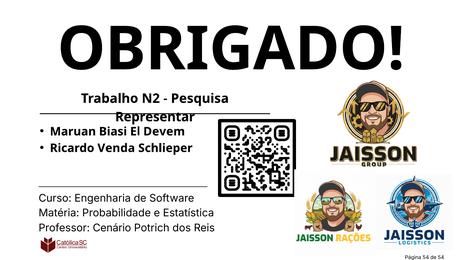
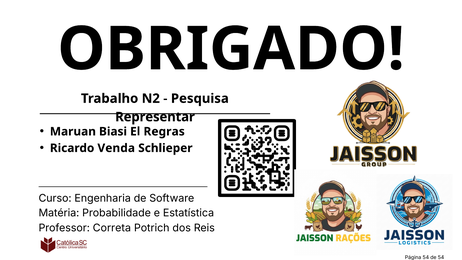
Devem: Devem -> Regras (164, 131)
Cenário: Cenário -> Correta (112, 228)
